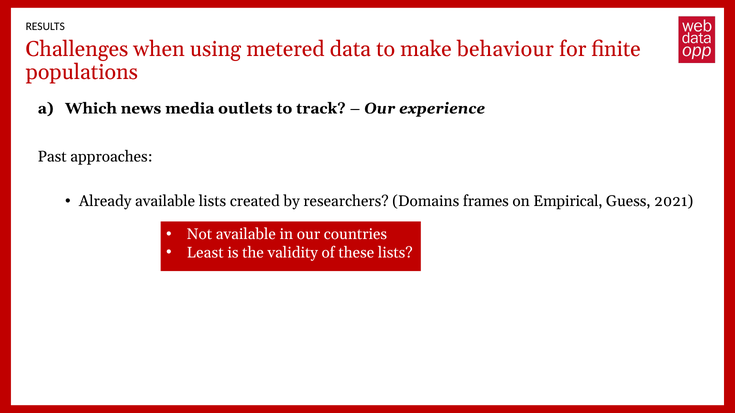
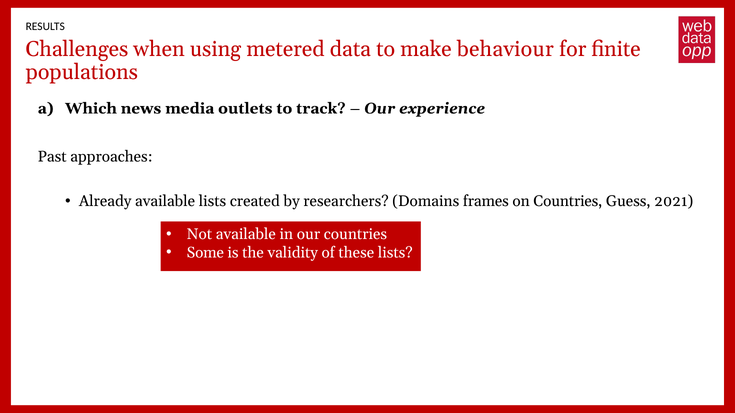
on Empirical: Empirical -> Countries (568, 202)
Least: Least -> Some (205, 253)
